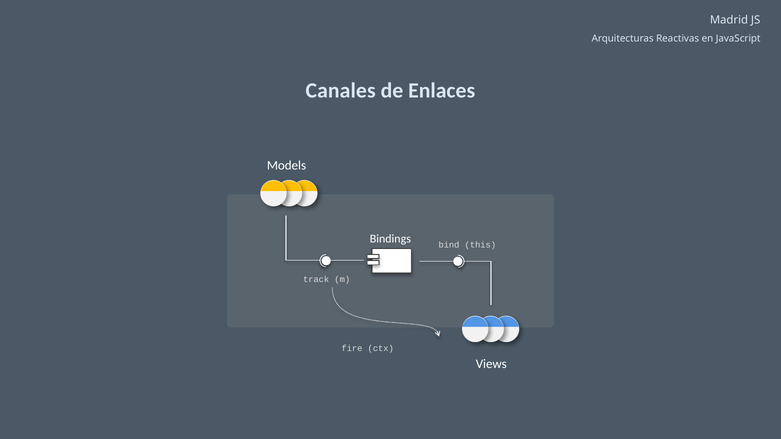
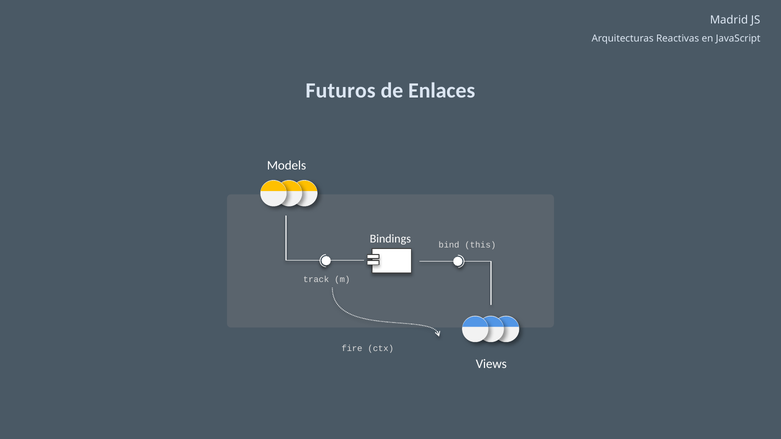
Canales: Canales -> Futuros (341, 91)
